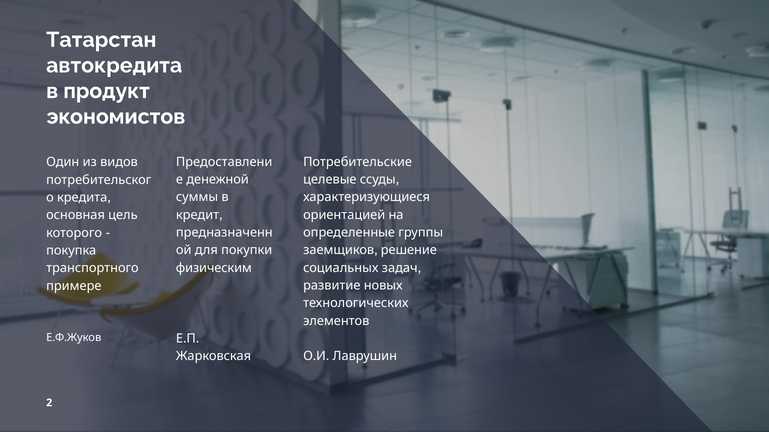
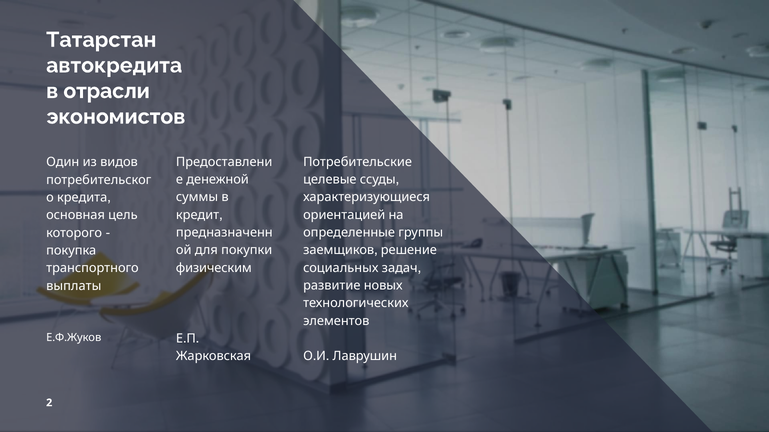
продукт: продукт -> отрасли (107, 91)
примере: примере -> выплаты (74, 286)
